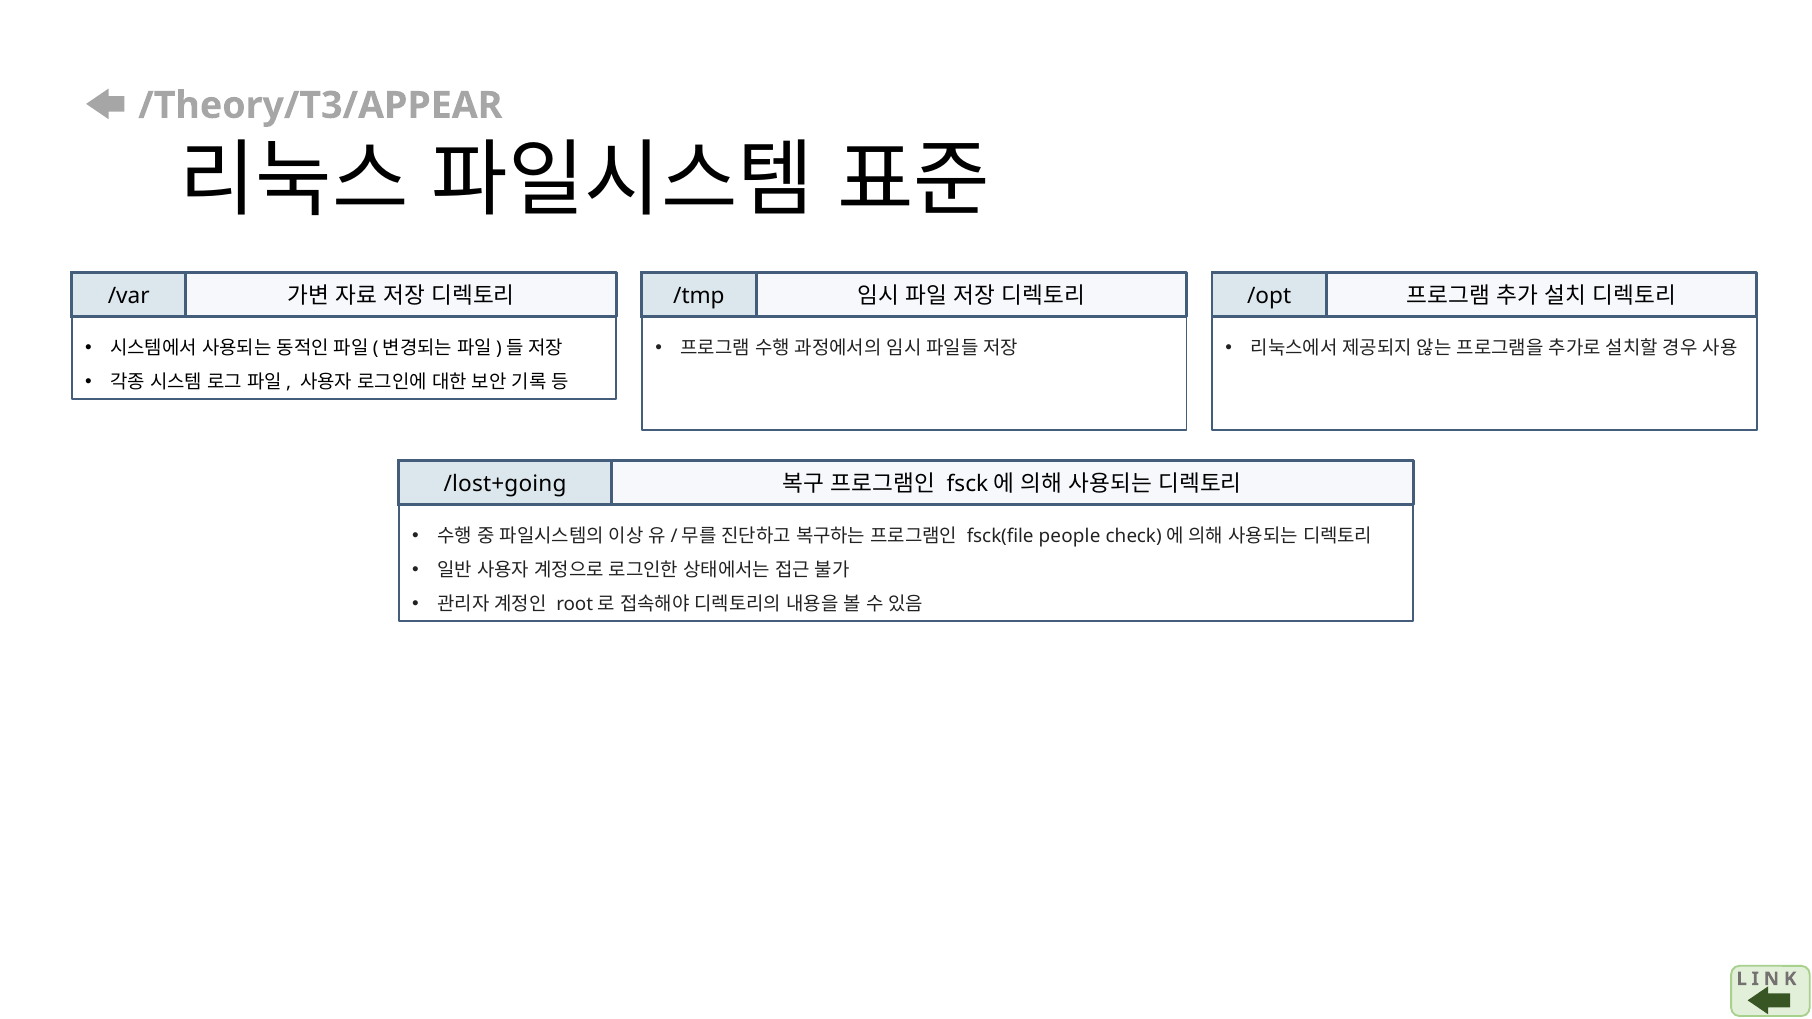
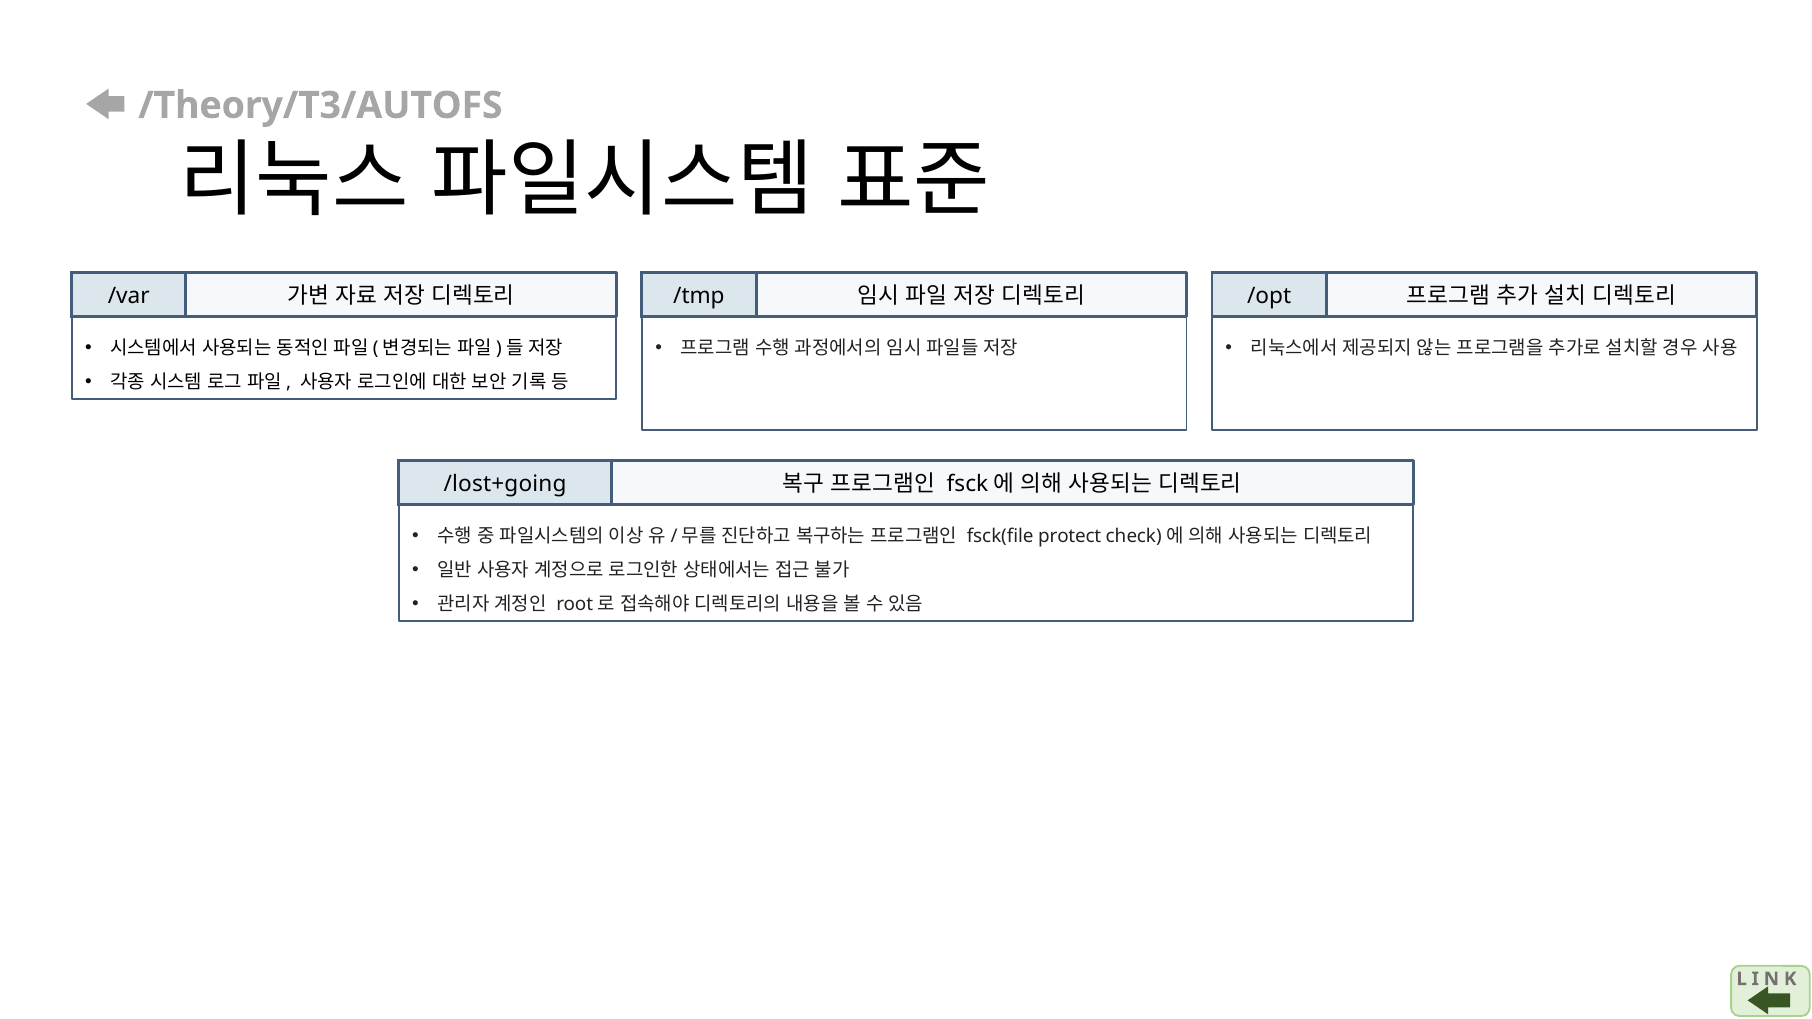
/Theory/T3/APPEAR: /Theory/T3/APPEAR -> /Theory/T3/AUTOFS (320, 106)
people: people -> protect (1070, 536)
